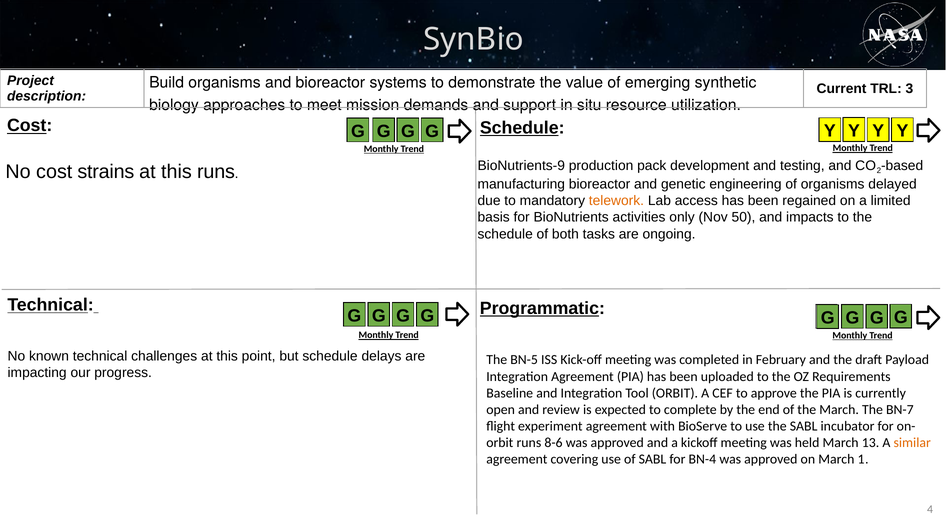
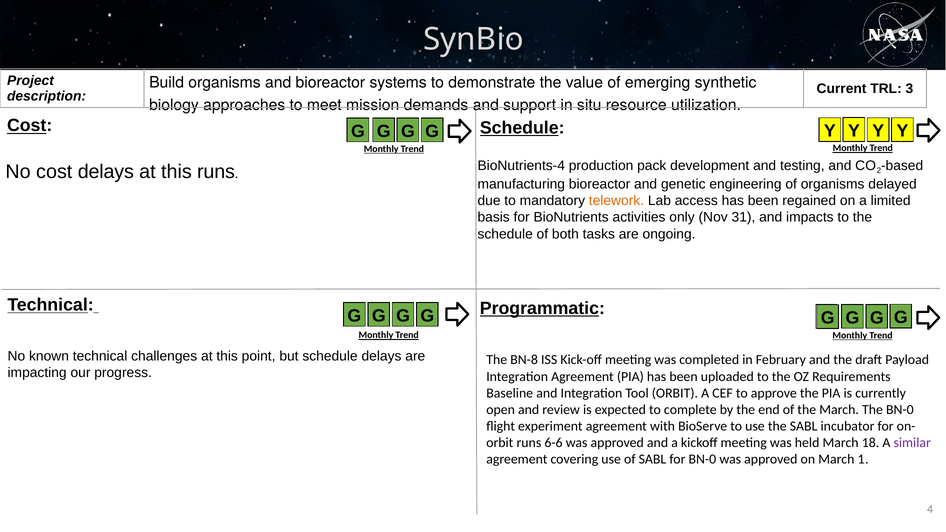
BioNutrients-9: BioNutrients-9 -> BioNutrients-4 (521, 166)
cost strains: strains -> delays (106, 172)
50: 50 -> 31 (743, 217)
BN-5: BN-5 -> BN-8 (524, 360)
The BN-7: BN-7 -> BN-0 (900, 410)
8-6: 8-6 -> 6-6 (554, 443)
13: 13 -> 18 (871, 443)
similar colour: orange -> purple (912, 443)
for BN-4: BN-4 -> BN-0 (702, 459)
